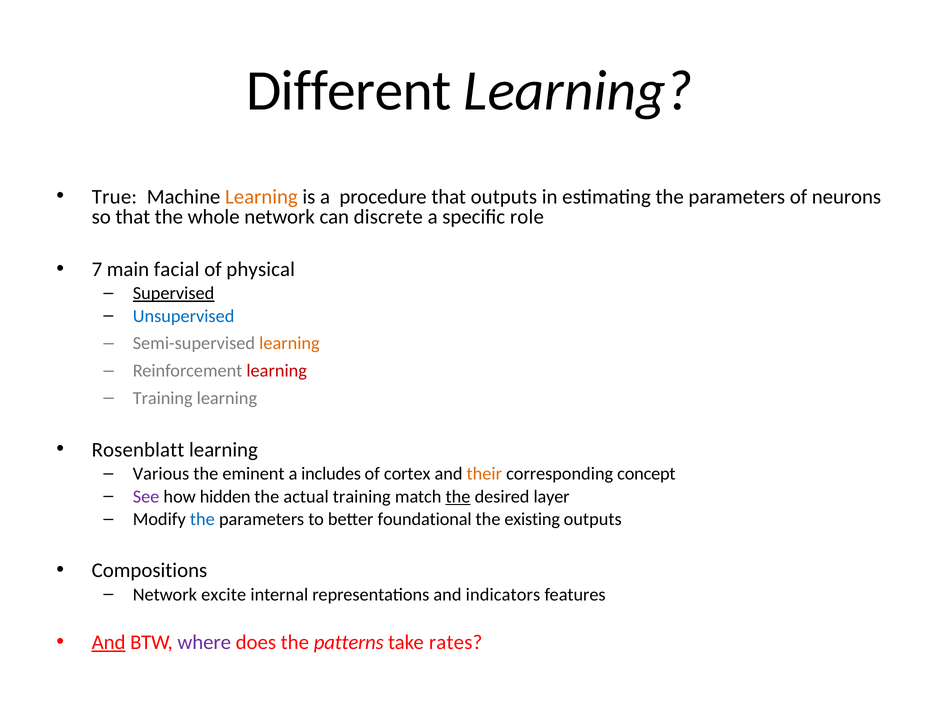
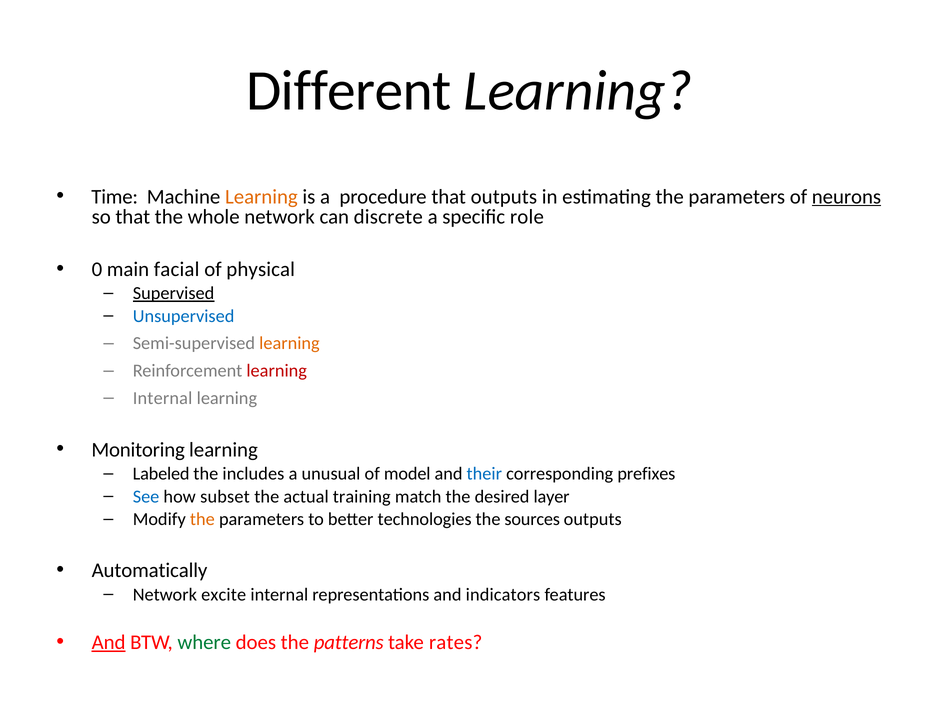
True: True -> Time (115, 197)
neurons underline: none -> present (846, 197)
7: 7 -> 0 (97, 269)
Training: Training -> Internal (163, 398)
Rosenblatt: Rosenblatt -> Monitoring (138, 450)
Various: Various -> Labeled (161, 474)
eminent: eminent -> includes (253, 474)
includes: includes -> unusual (331, 474)
cortex: cortex -> model (407, 474)
their colour: orange -> blue (484, 474)
concept: concept -> prefixes (646, 474)
See colour: purple -> blue (146, 497)
hidden: hidden -> subset (225, 497)
the underline: present -> none (458, 497)
the colour: blue -> orange (202, 519)
foundational: foundational -> technologies (425, 519)
existing: existing -> sources (532, 519)
Compositions: Compositions -> Automatically (150, 571)
where colour: purple -> green (204, 642)
